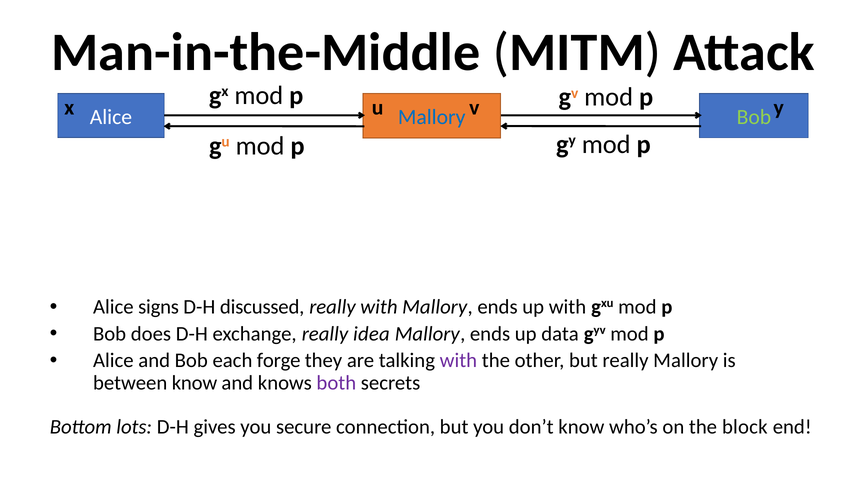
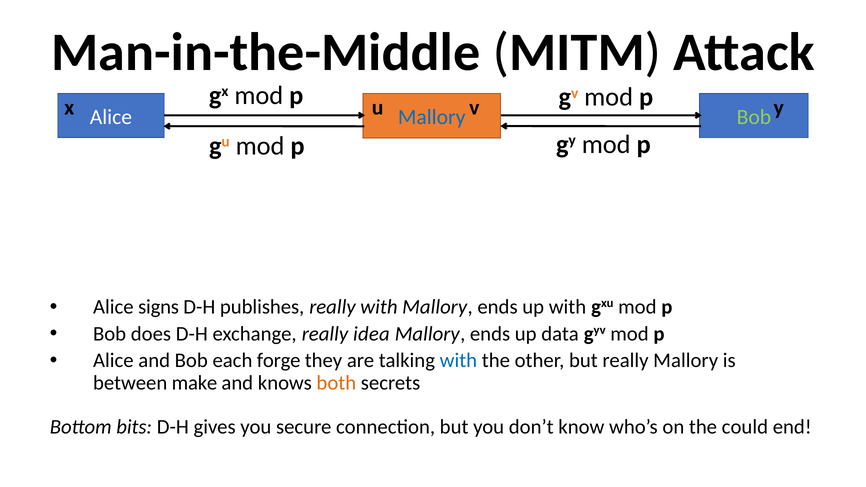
discussed: discussed -> publishes (262, 307)
with colour: purple -> blue (458, 361)
between know: know -> make (194, 383)
both colour: purple -> orange (336, 383)
lots: lots -> bits (134, 427)
block: block -> could (745, 427)
